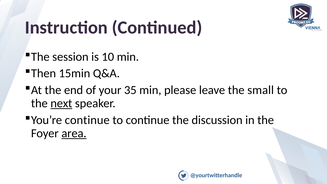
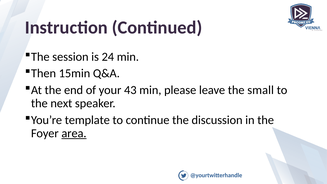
10: 10 -> 24 (108, 57)
35: 35 -> 43 (130, 90)
next underline: present -> none (61, 103)
You’re continue: continue -> template (87, 120)
